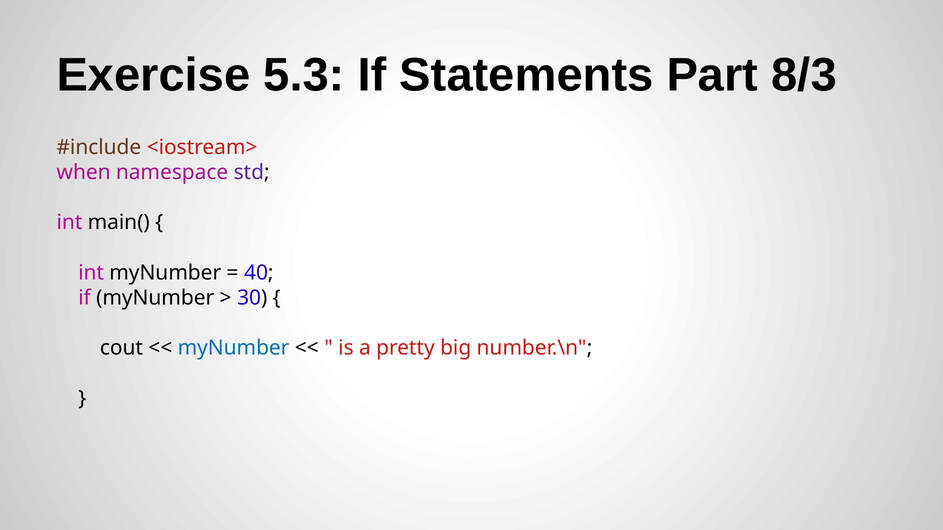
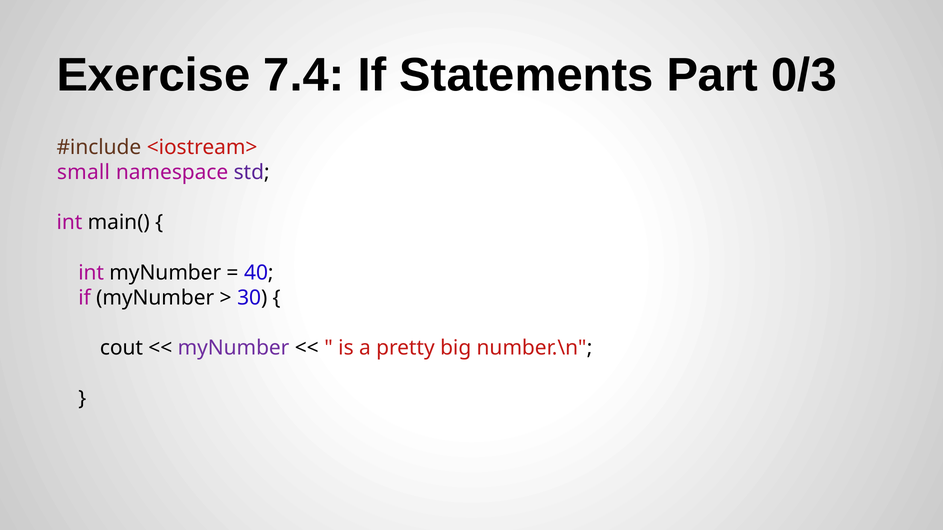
5.3: 5.3 -> 7.4 (304, 75)
8/3: 8/3 -> 0/3 (804, 75)
when: when -> small (83, 172)
myNumber colour: blue -> purple (234, 348)
